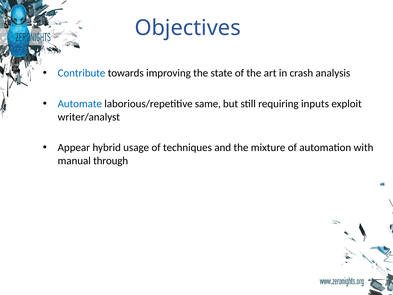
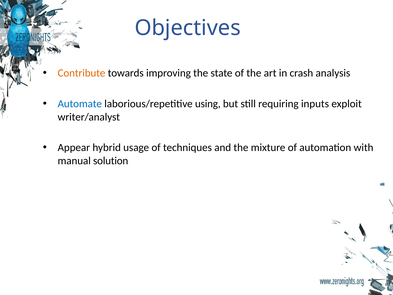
Contribute colour: blue -> orange (81, 73)
same: same -> using (208, 104)
through: through -> solution (111, 161)
